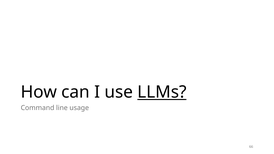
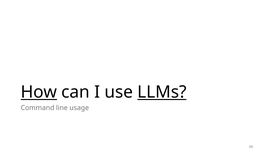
How underline: none -> present (39, 92)
